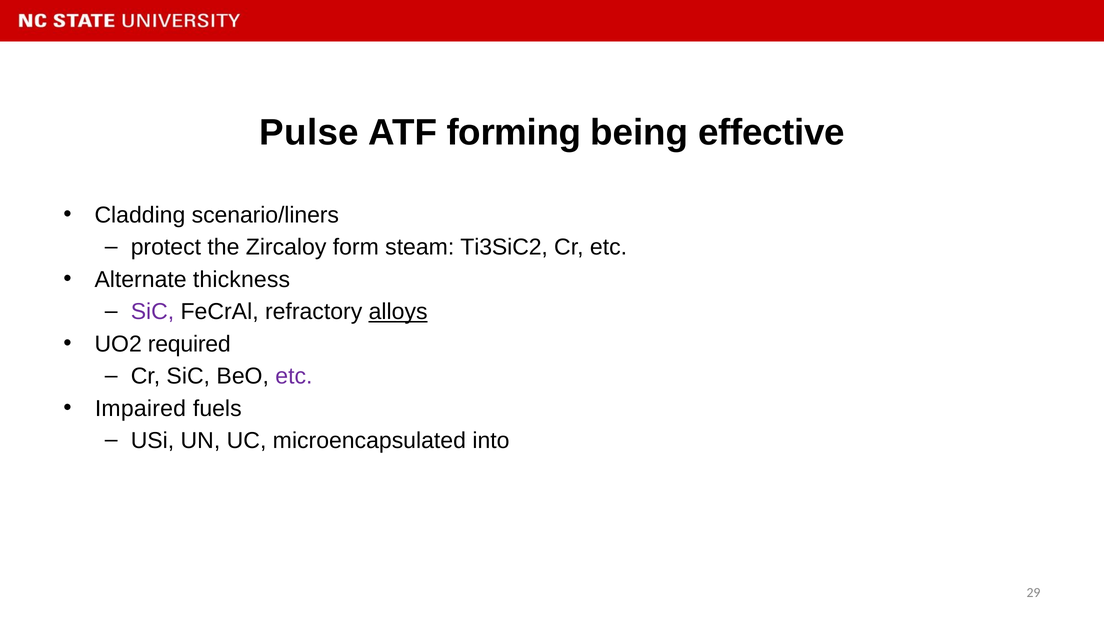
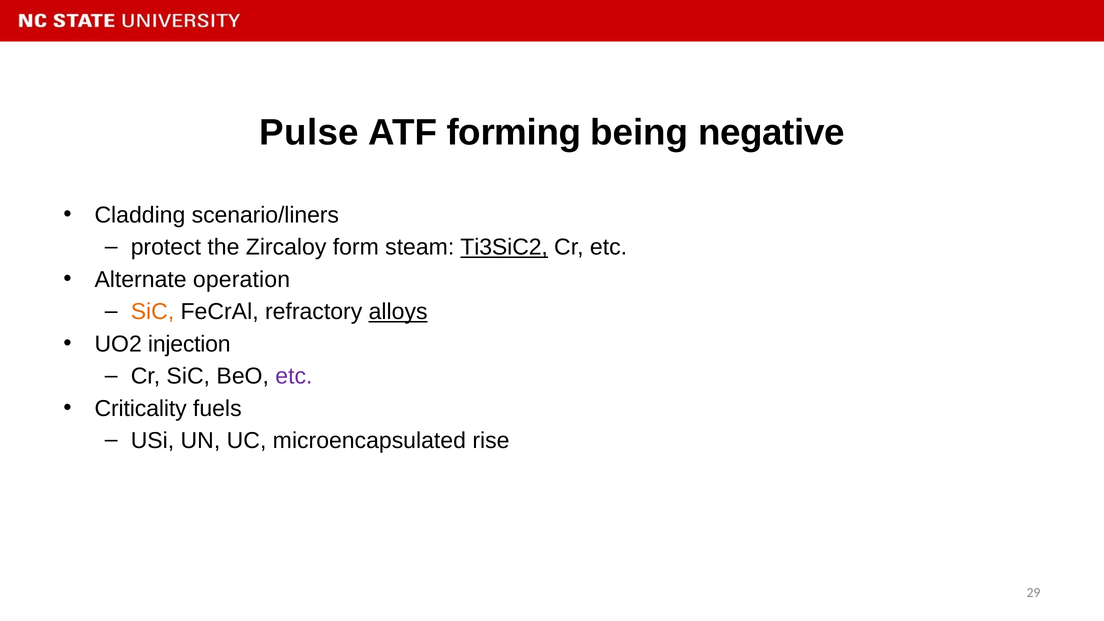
effective: effective -> negative (771, 132)
Ti3SiC2 underline: none -> present (504, 247)
thickness: thickness -> operation (242, 280)
SiC colour: purple -> orange (152, 312)
required: required -> injection (189, 344)
Impaired: Impaired -> Criticality (141, 408)
into: into -> rise (491, 441)
